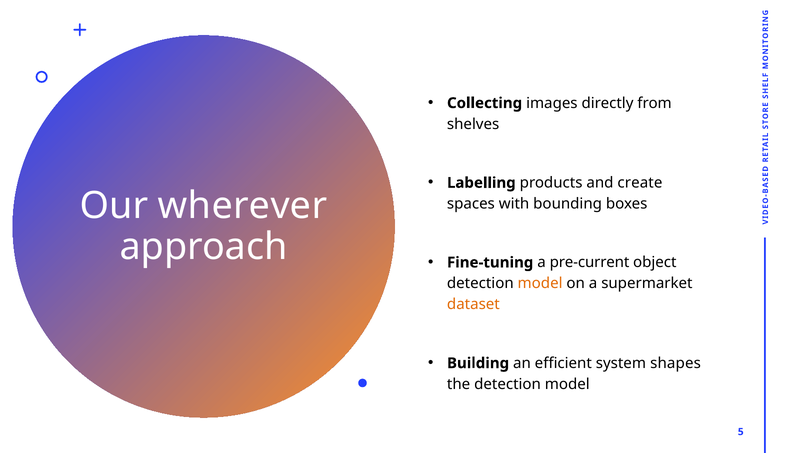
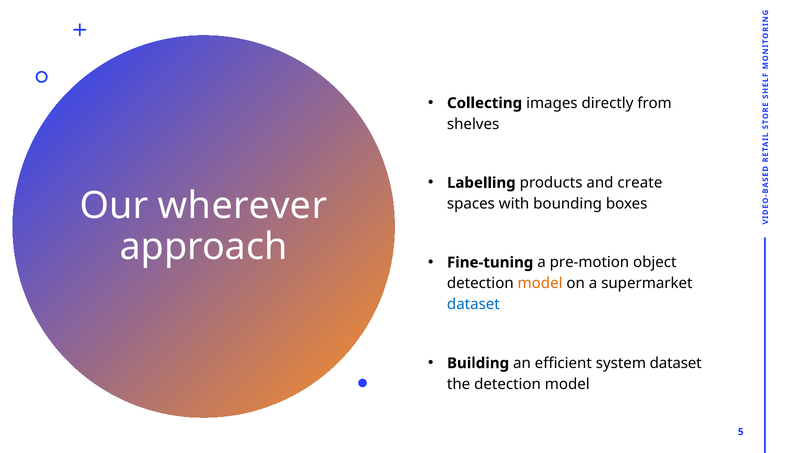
pre-current: pre-current -> pre-motion (589, 262)
dataset colour: orange -> blue (473, 304)
system shapes: shapes -> dataset (676, 363)
